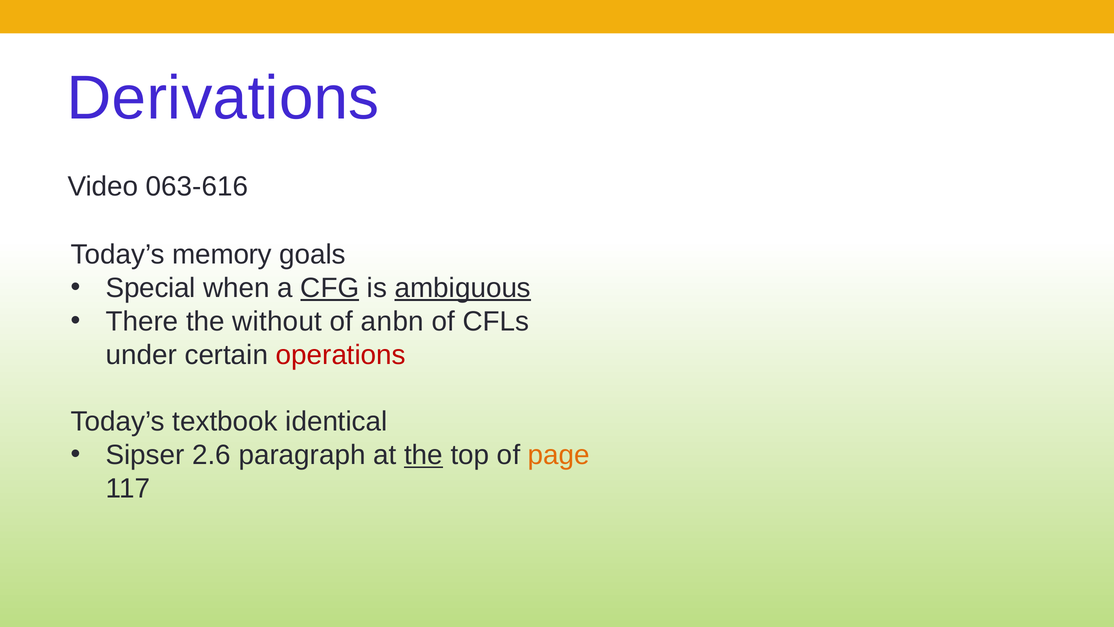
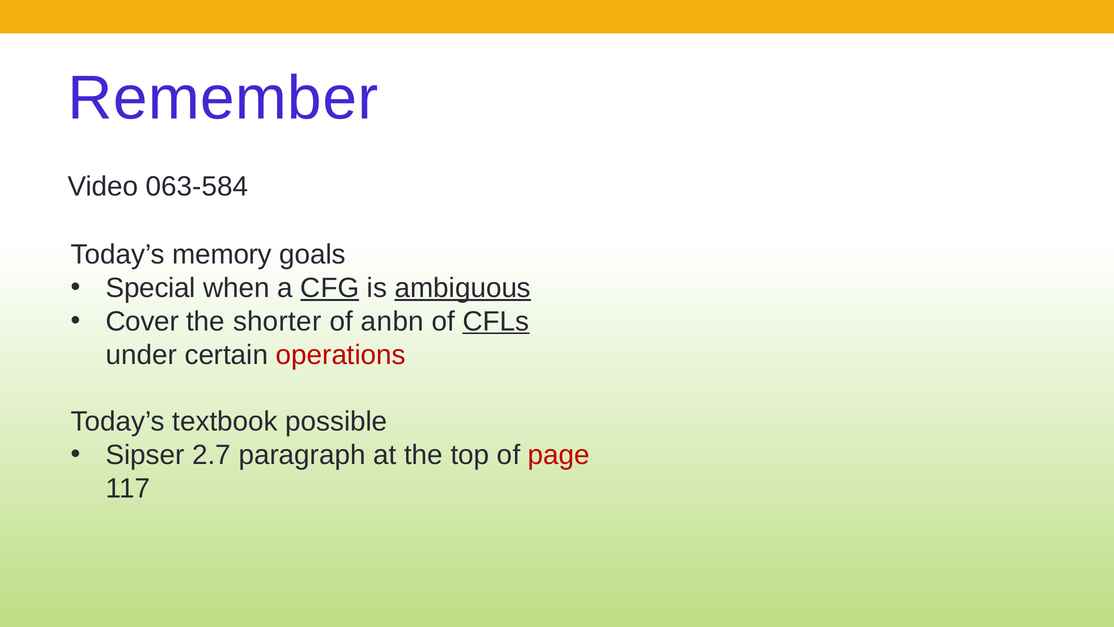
Derivations: Derivations -> Remember (223, 98)
063-616: 063-616 -> 063-584 (197, 186)
There: There -> Cover (142, 321)
without: without -> shorter (277, 321)
CFLs underline: none -> present (496, 321)
identical: identical -> possible (336, 421)
2.6: 2.6 -> 2.7 (212, 455)
the underline: present -> none (424, 455)
page colour: orange -> red (559, 455)
